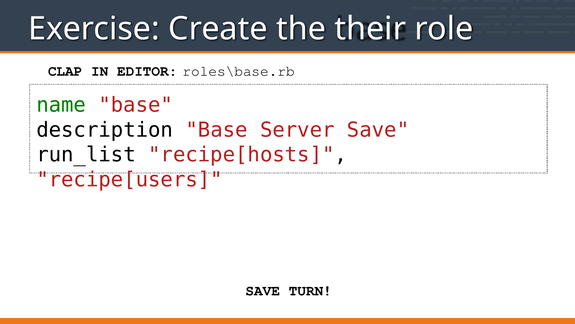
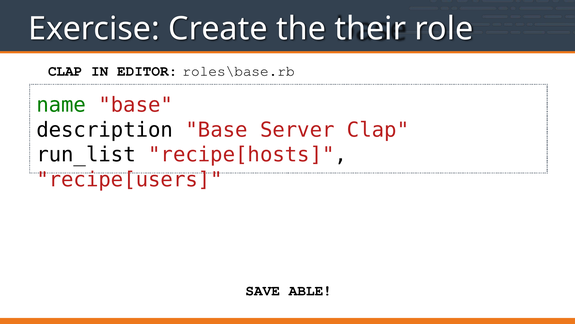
Server Save: Save -> Clap (378, 130)
TURN: TURN -> ABLE (310, 290)
